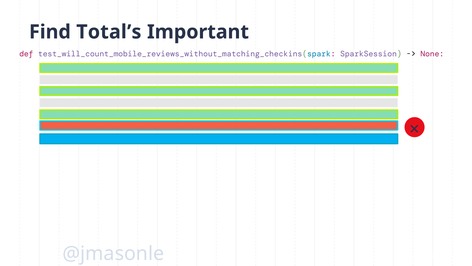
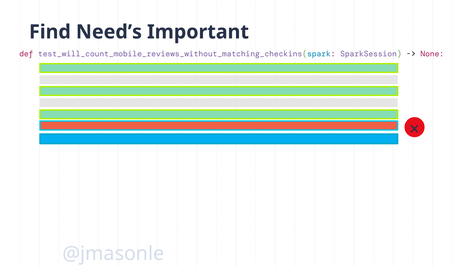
Total’s: Total’s -> Need’s (109, 32)
